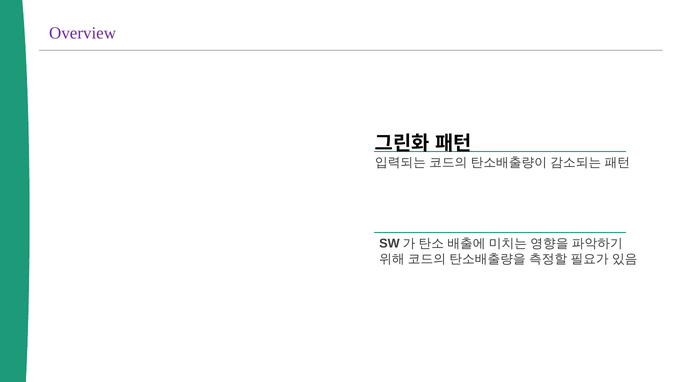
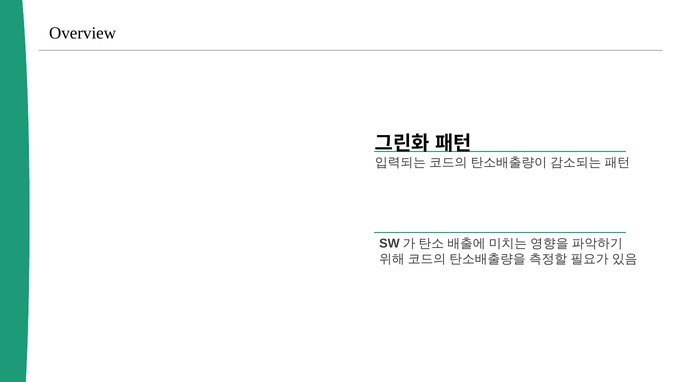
Overview colour: purple -> black (83, 33)
